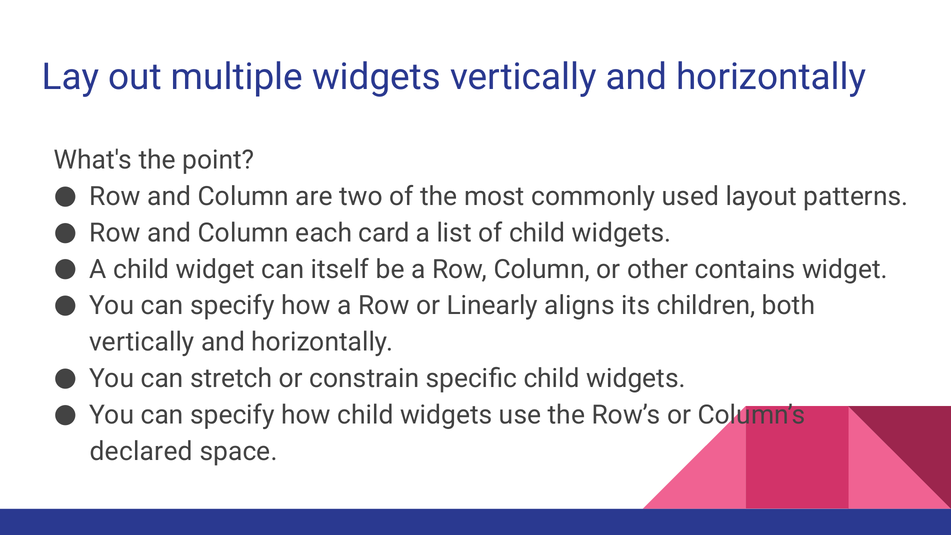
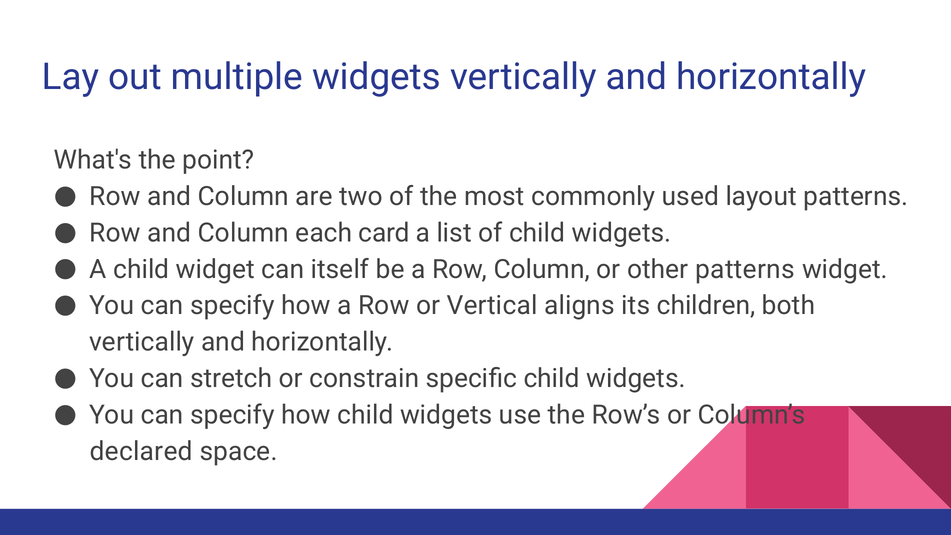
other contains: contains -> patterns (745, 269)
Linearly: Linearly -> Vertical (492, 306)
